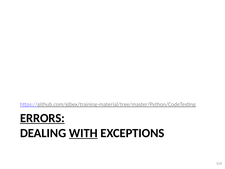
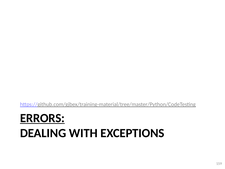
WITH underline: present -> none (83, 133)
